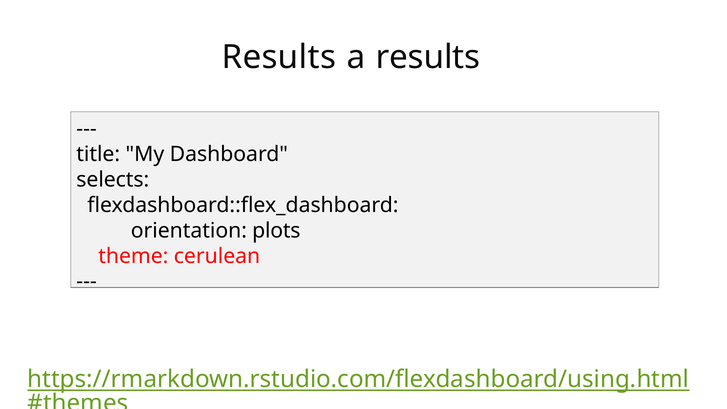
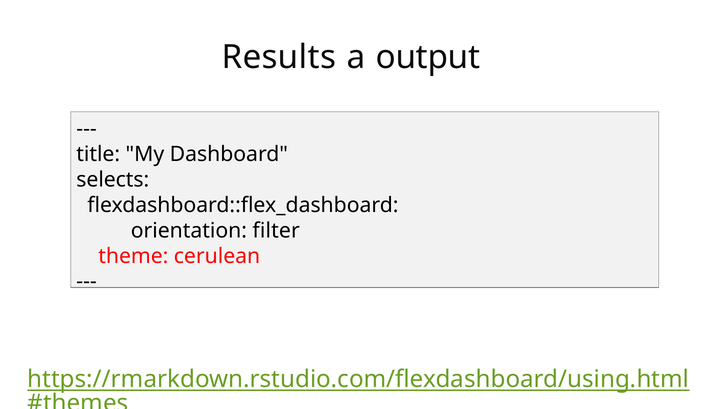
a results: results -> output (428, 57)
plots: plots -> filter (276, 231)
